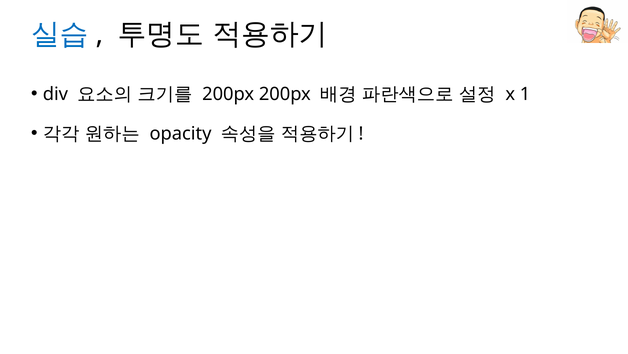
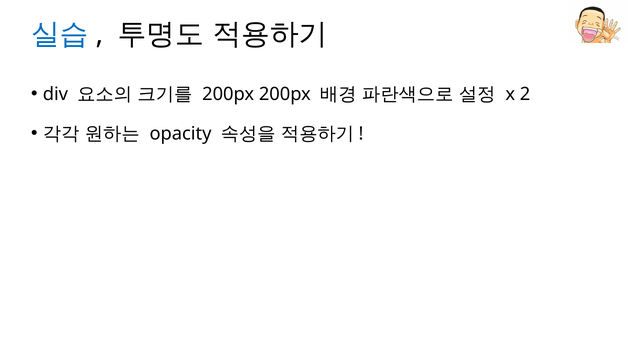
1: 1 -> 2 (525, 94)
